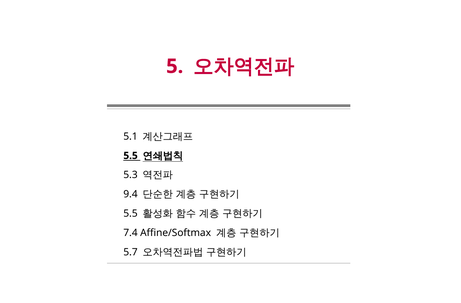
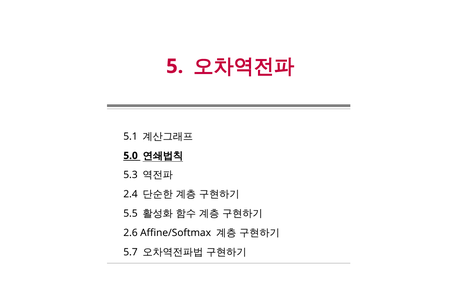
5.5: 5.5 -> 5.0 (131, 156)
9.4: 9.4 -> 2.4 (131, 194)
7.4: 7.4 -> 2.6 (131, 233)
